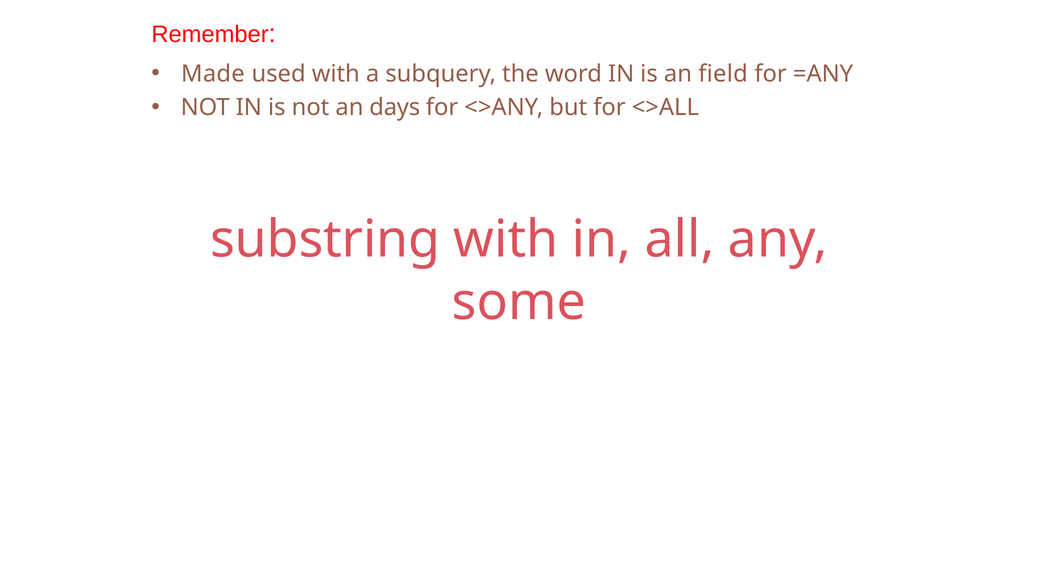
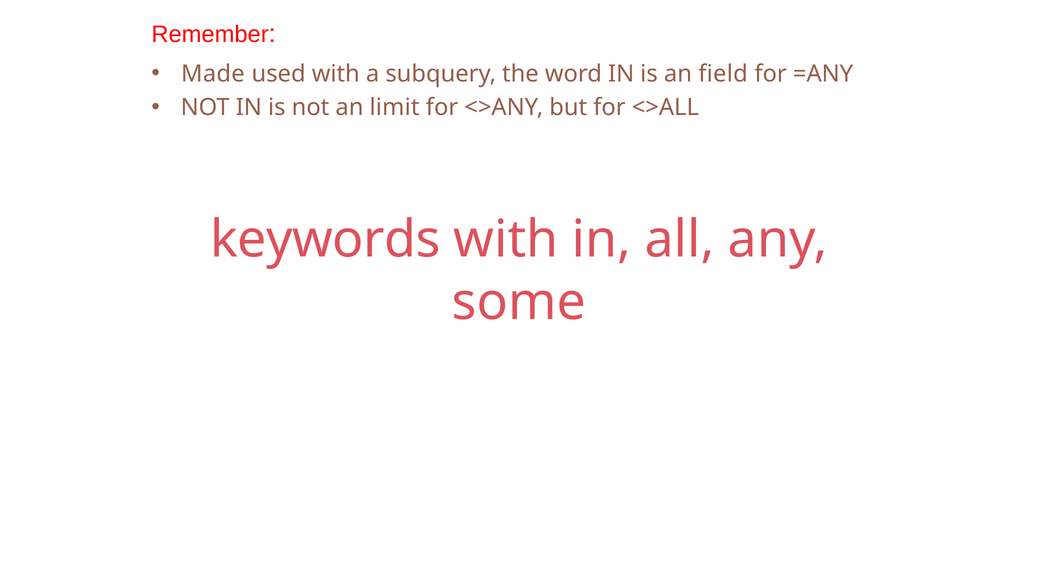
days: days -> limit (395, 108)
substring: substring -> keywords (325, 240)
